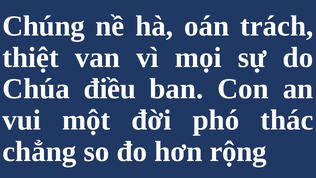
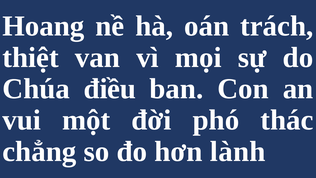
Chúng: Chúng -> Hoang (43, 26)
rộng: rộng -> lành (238, 151)
